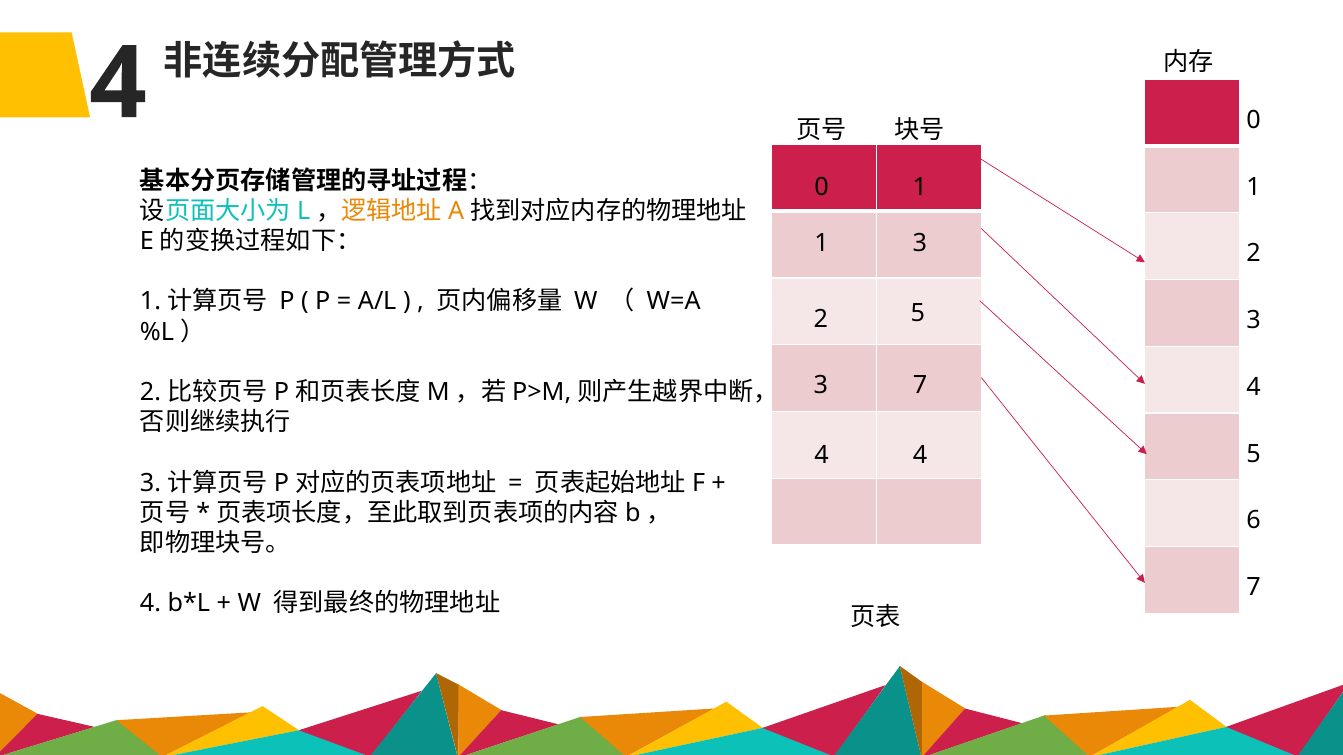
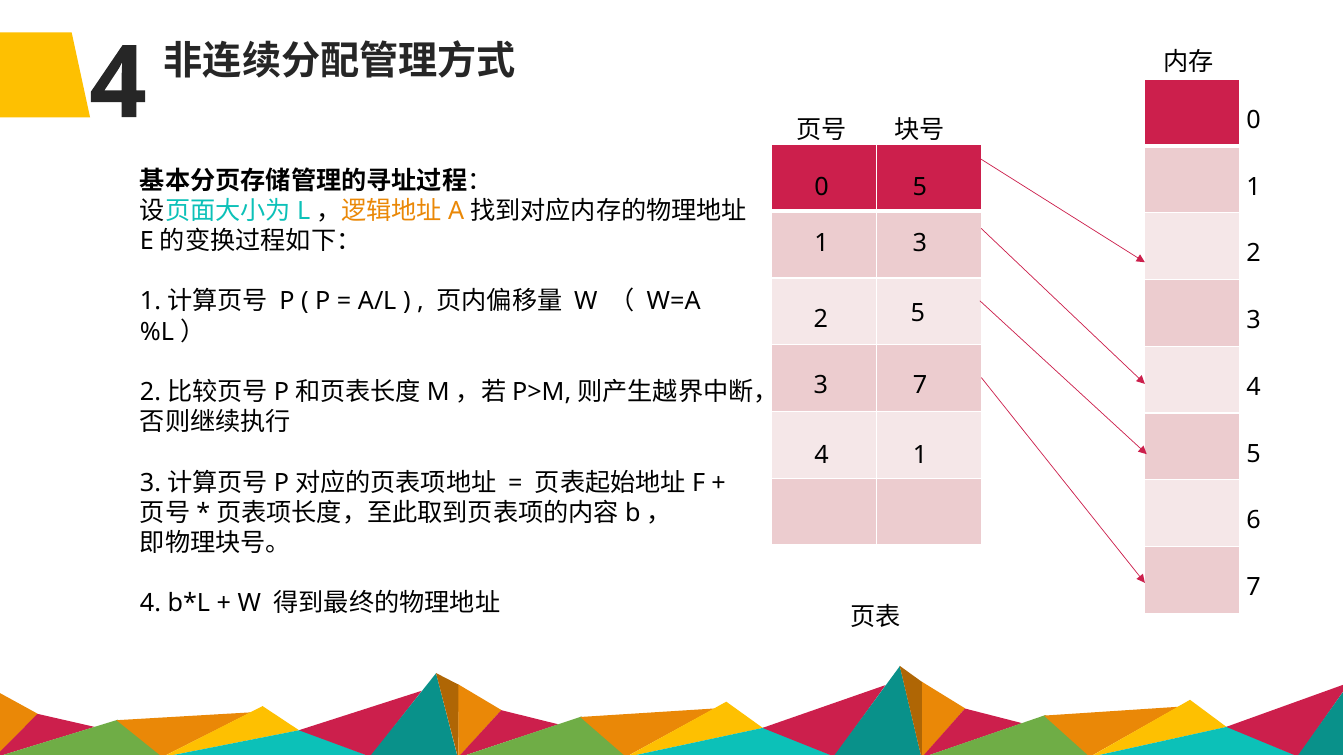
1: 1 -> 5 (920, 187)
4 4: 4 -> 1 (920, 456)
